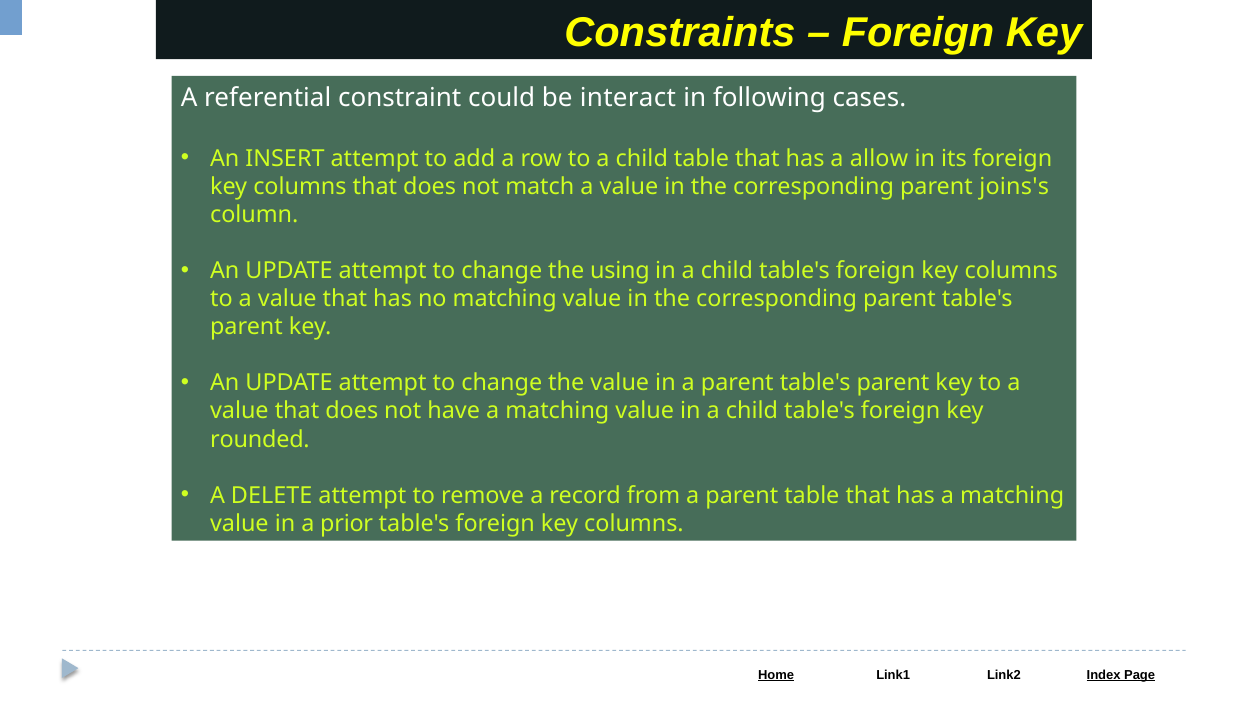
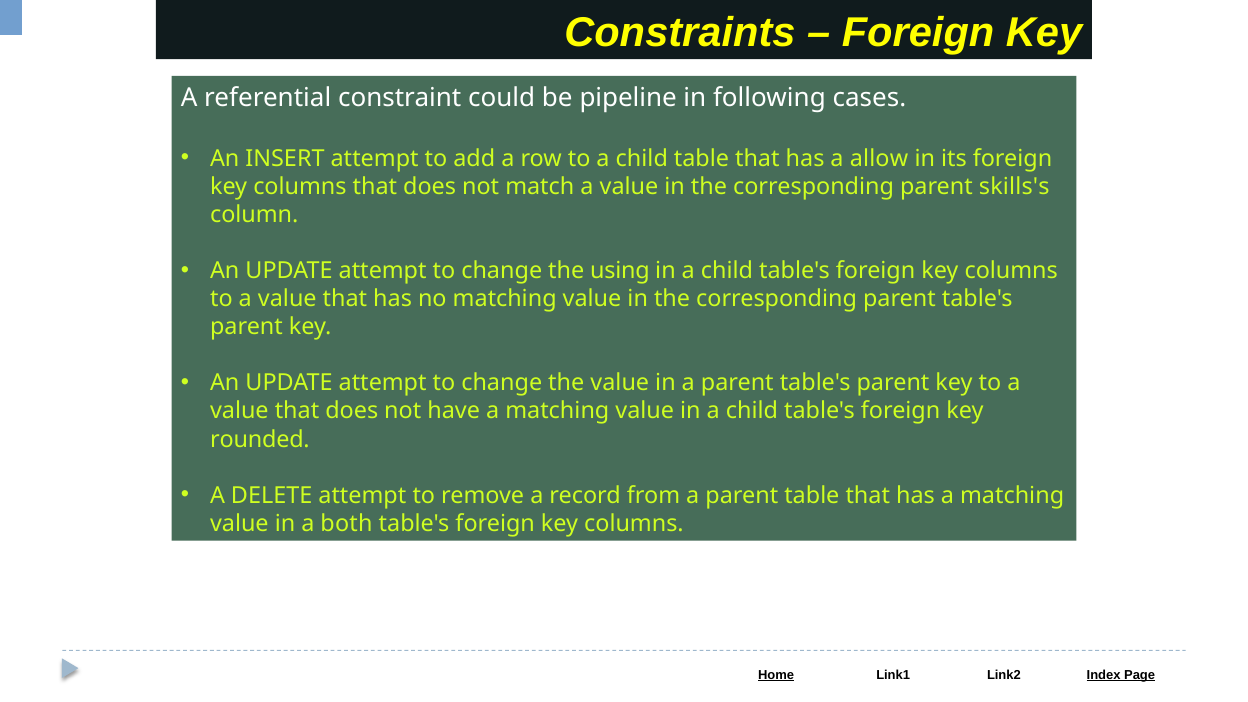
interact: interact -> pipeline (628, 98)
joins's: joins's -> skills's (1014, 187)
prior: prior -> both (346, 524)
